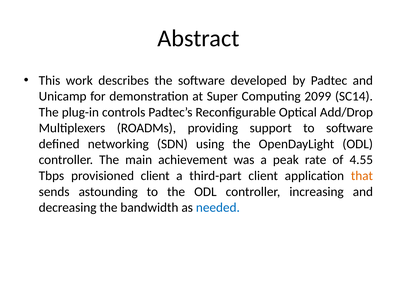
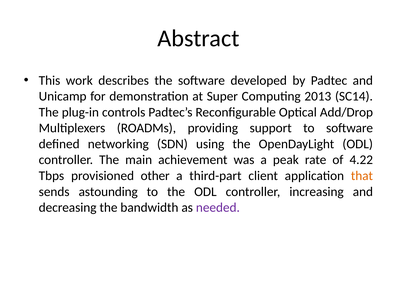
2099: 2099 -> 2013 (318, 96)
4.55: 4.55 -> 4.22 (361, 160)
provisioned client: client -> other (155, 176)
needed colour: blue -> purple (218, 207)
